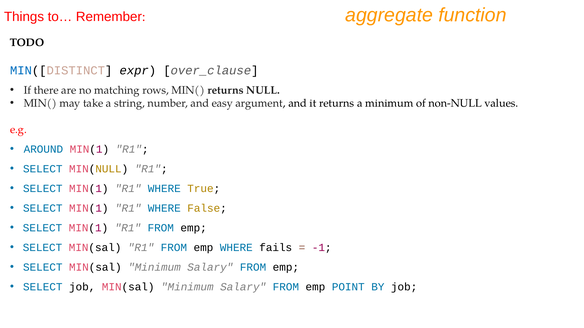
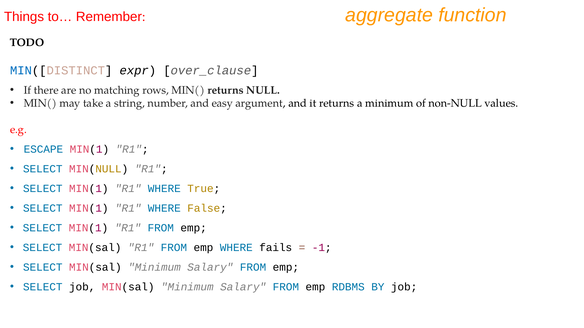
AROUND: AROUND -> ESCAPE (43, 149)
POINT: POINT -> RDBMS (348, 287)
